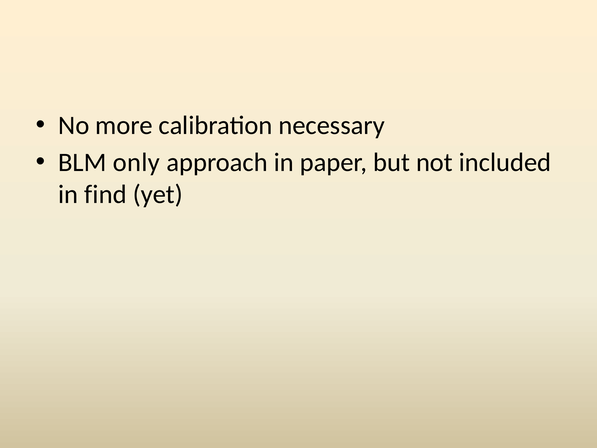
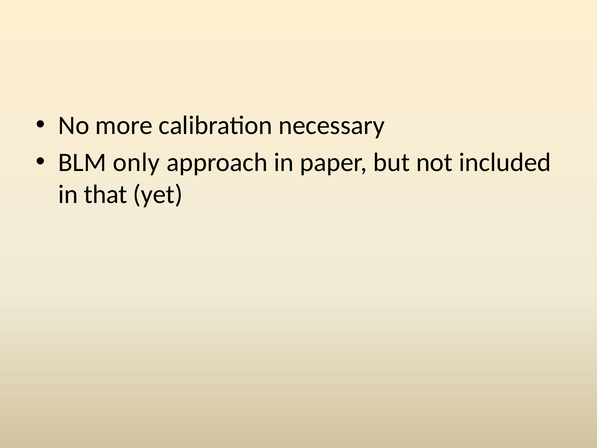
find: find -> that (106, 194)
